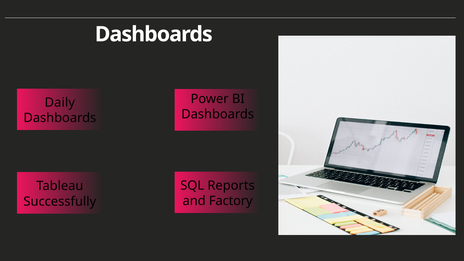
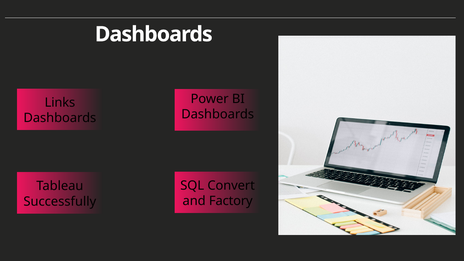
Daily: Daily -> Links (60, 102)
Reports: Reports -> Convert (231, 185)
